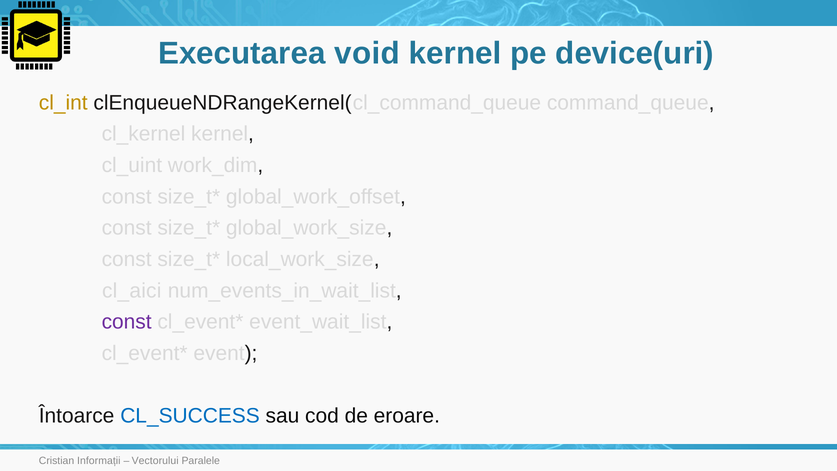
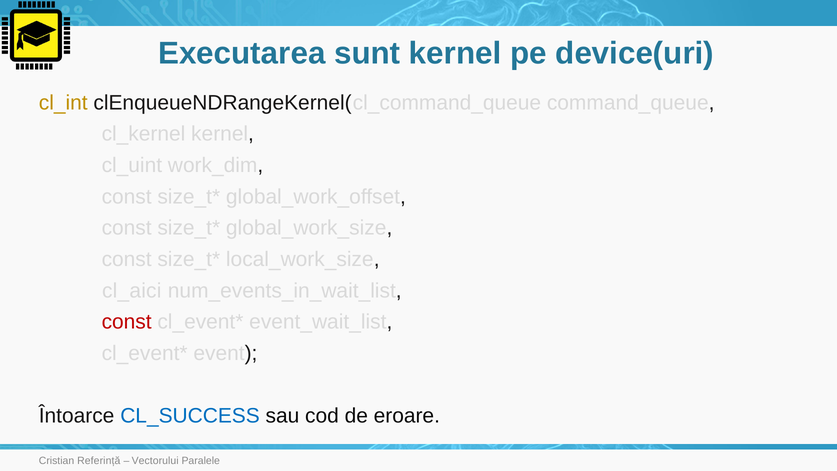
void: void -> sunt (367, 53)
const colour: purple -> red (127, 322)
Informații: Informații -> Referință (99, 461)
